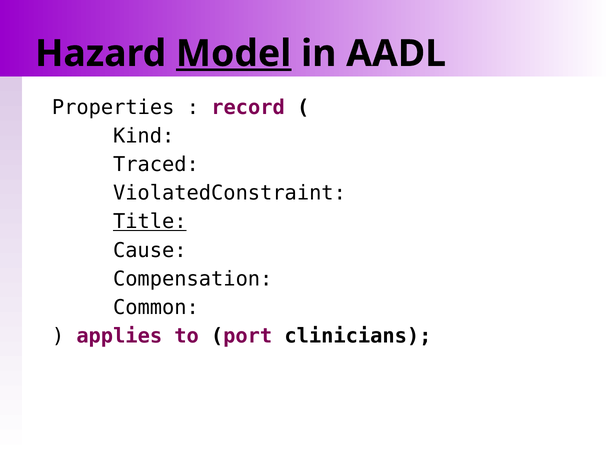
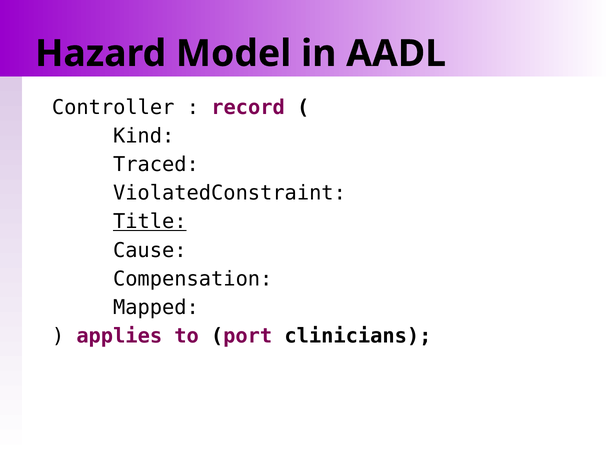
Model underline: present -> none (234, 54)
Properties: Properties -> Controller (113, 107)
Common: Common -> Mapped (156, 307)
